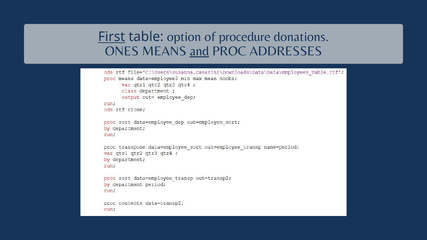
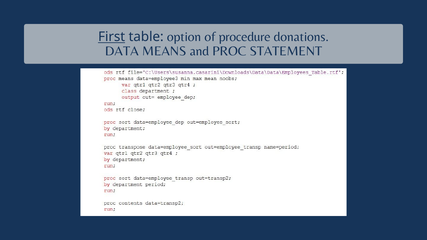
ONES: ONES -> DATA (122, 51)
and underline: present -> none (199, 51)
ADDRESSES: ADDRESSES -> STATEMENT (286, 51)
